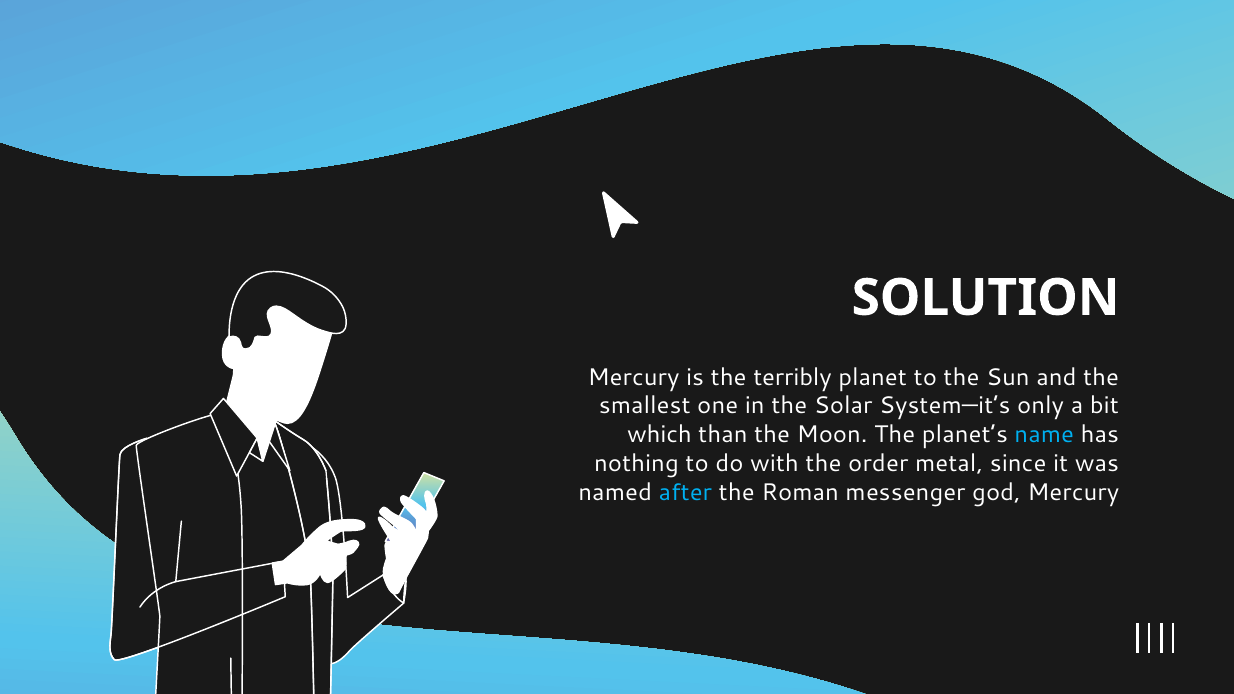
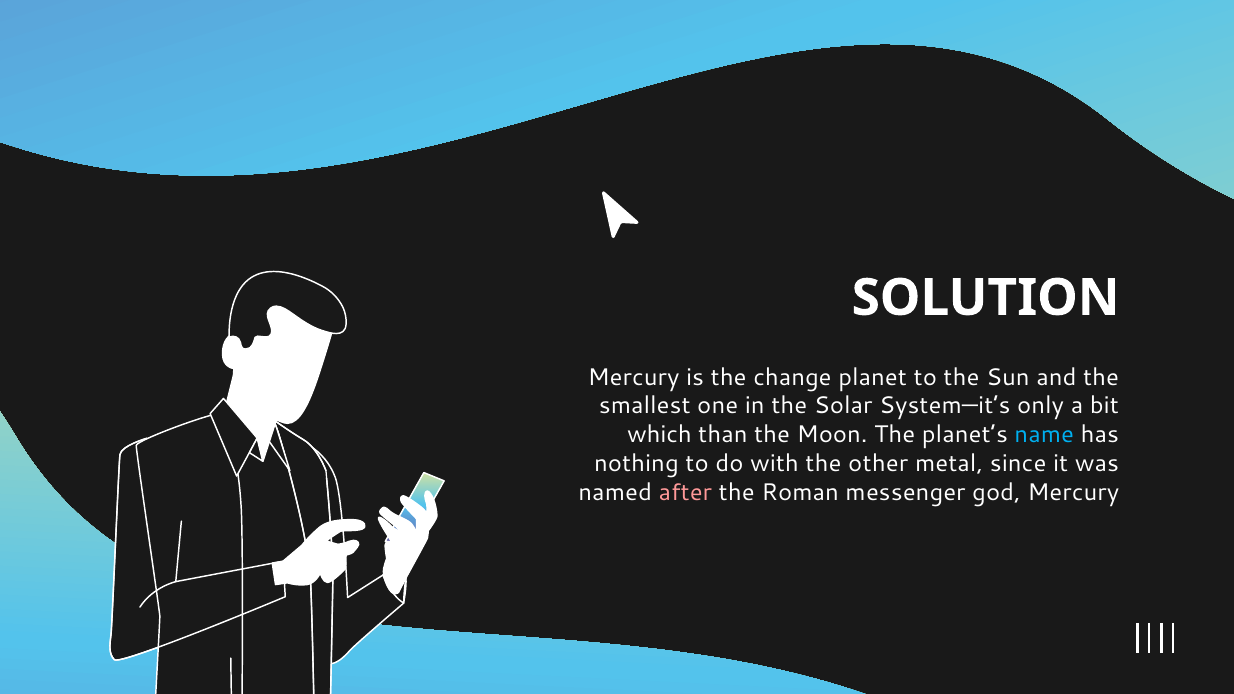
terribly: terribly -> change (792, 377)
order: order -> other (878, 464)
after colour: light blue -> pink (685, 493)
